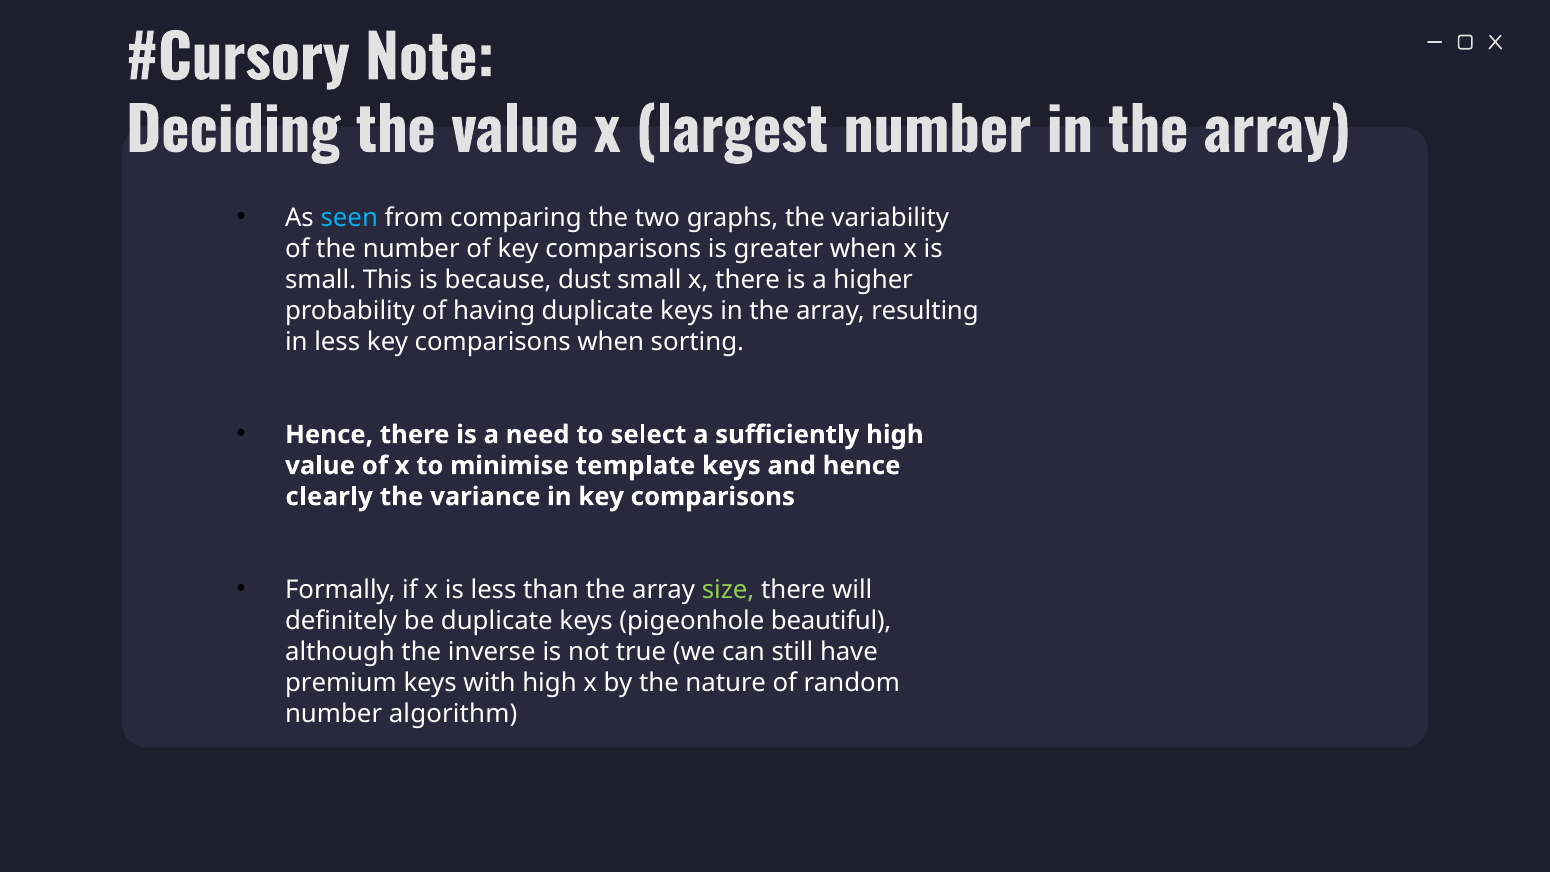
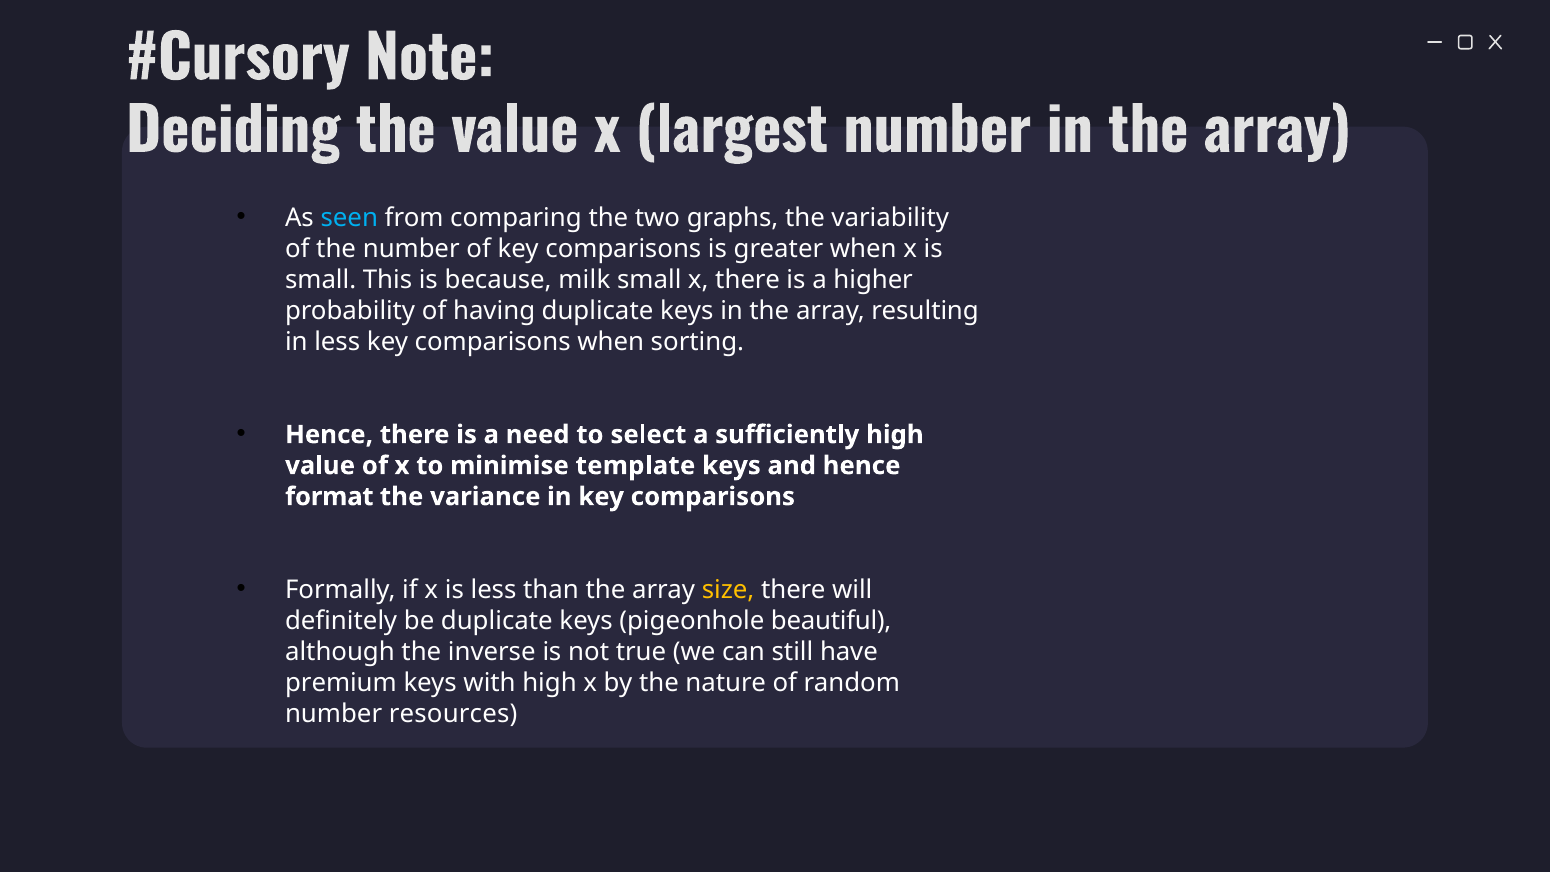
dust: dust -> milk (584, 280)
clearly: clearly -> format (329, 497)
size colour: light green -> yellow (728, 590)
algorithm: algorithm -> resources (453, 714)
